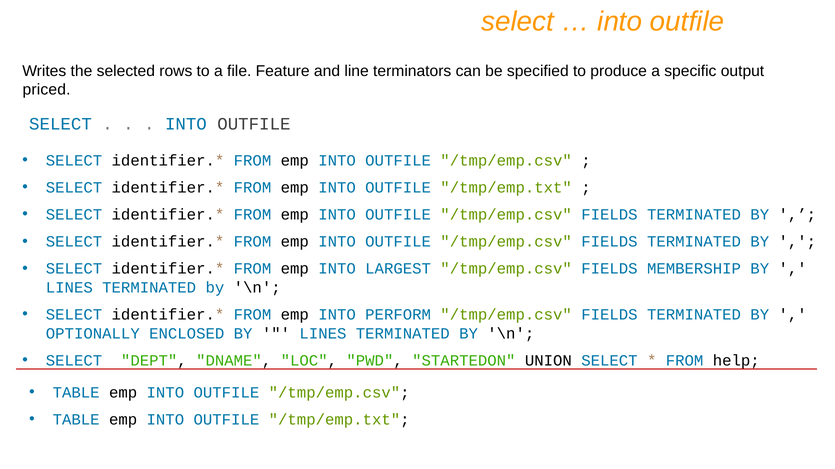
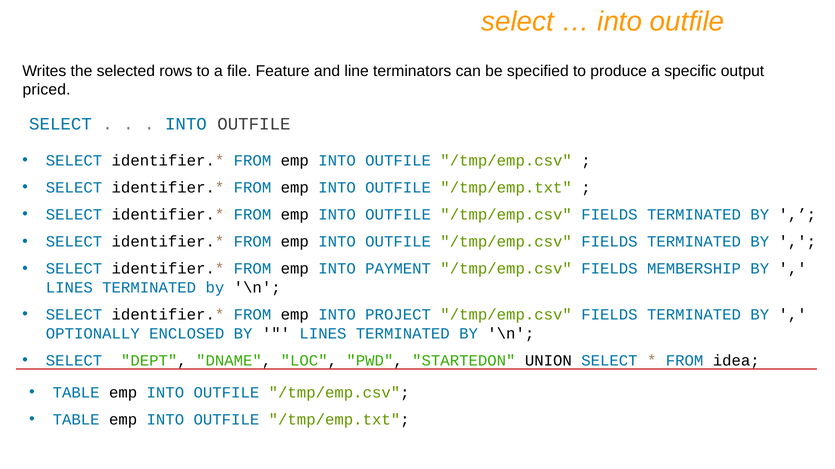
LARGEST: LARGEST -> PAYMENT (398, 269)
PERFORM: PERFORM -> PROJECT (398, 315)
help: help -> idea (736, 361)
